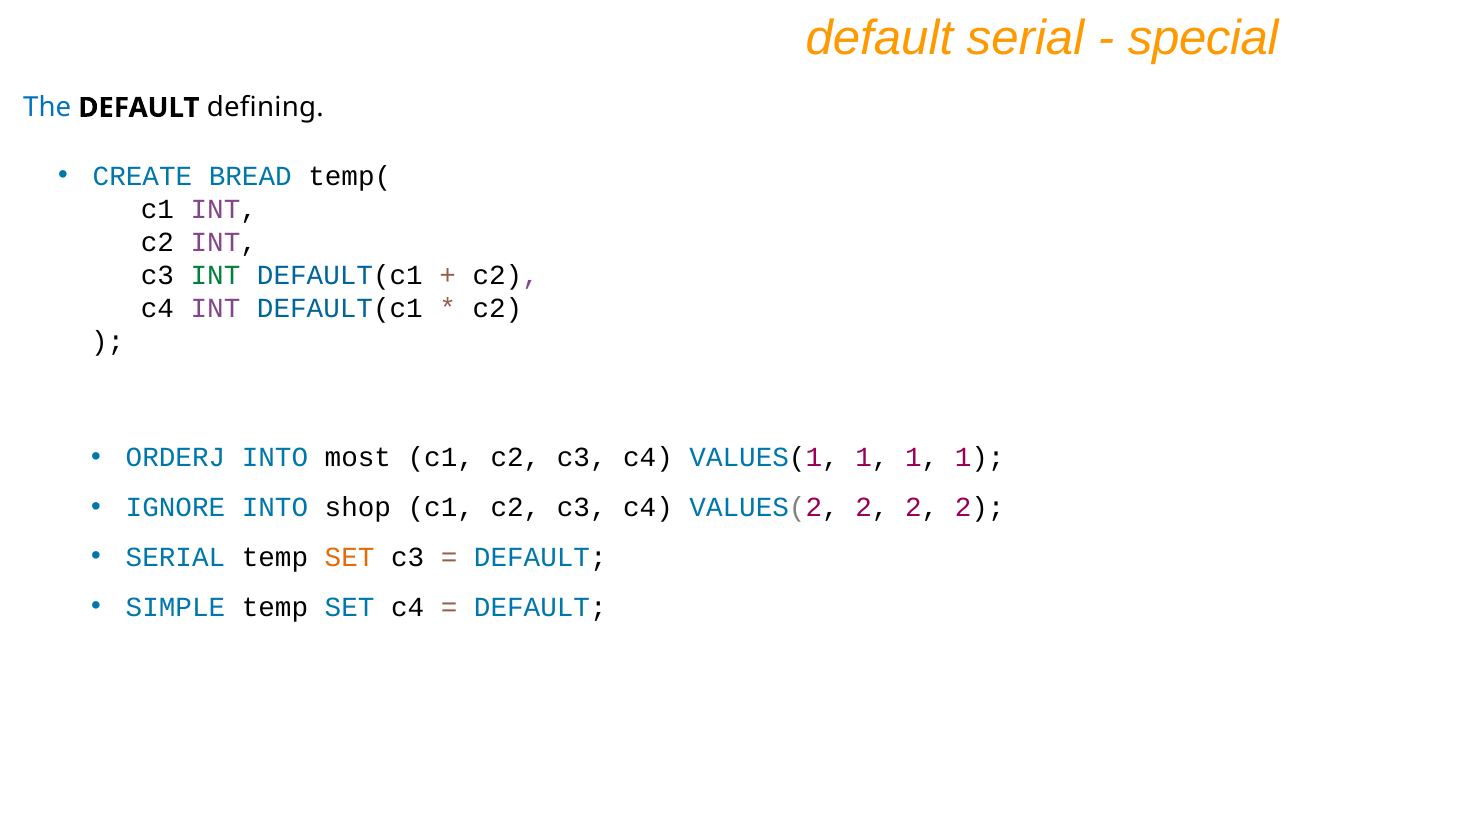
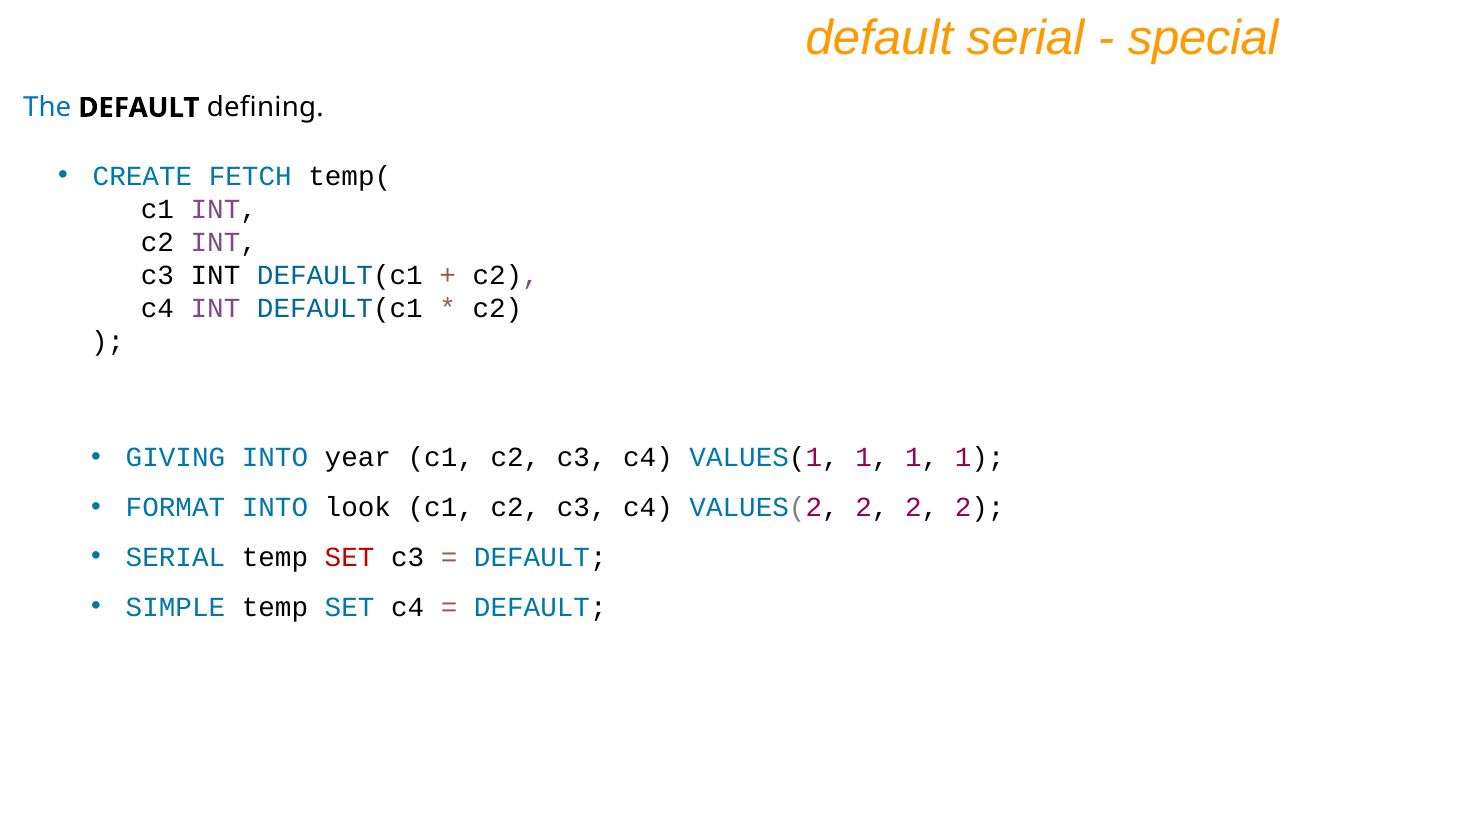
BREAD: BREAD -> FETCH (250, 176)
INT colour: green -> black (216, 275)
ORDERJ: ORDERJ -> GIVING (175, 458)
most: most -> year (358, 458)
IGNORE: IGNORE -> FORMAT (175, 508)
shop: shop -> look (358, 508)
SET colour: orange -> red (350, 557)
